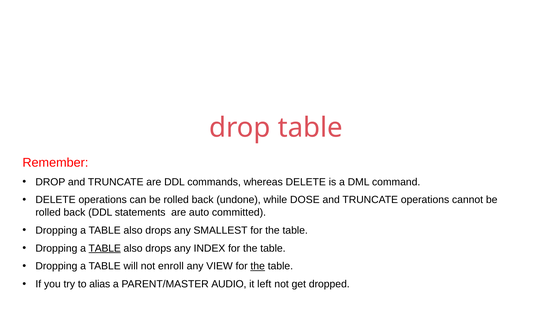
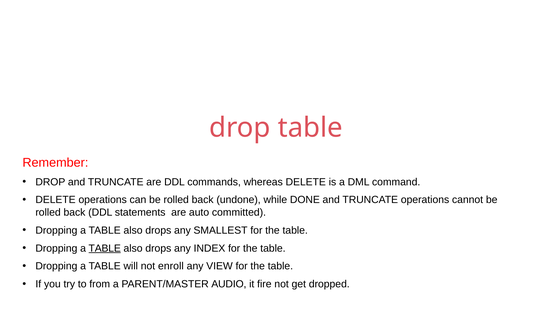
DOSE: DOSE -> DONE (305, 200)
the underline: present -> none (258, 266)
alias: alias -> from (100, 284)
left: left -> fire (264, 284)
